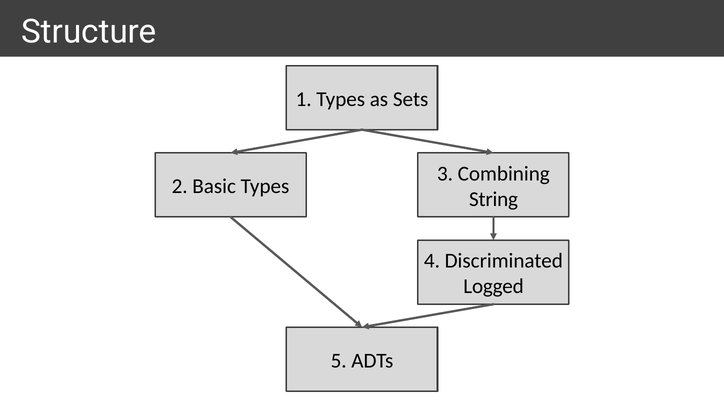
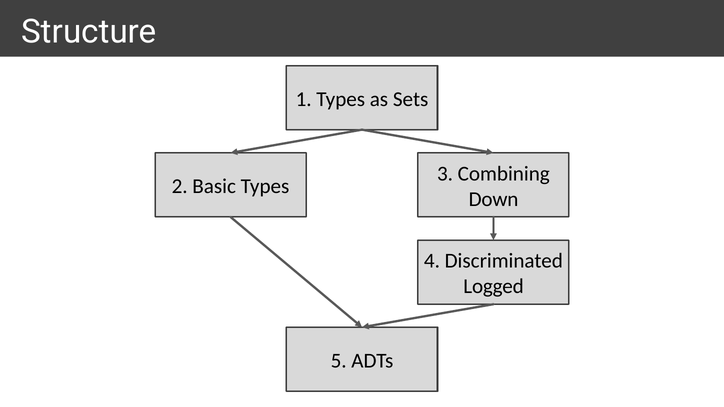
String: String -> Down (494, 199)
